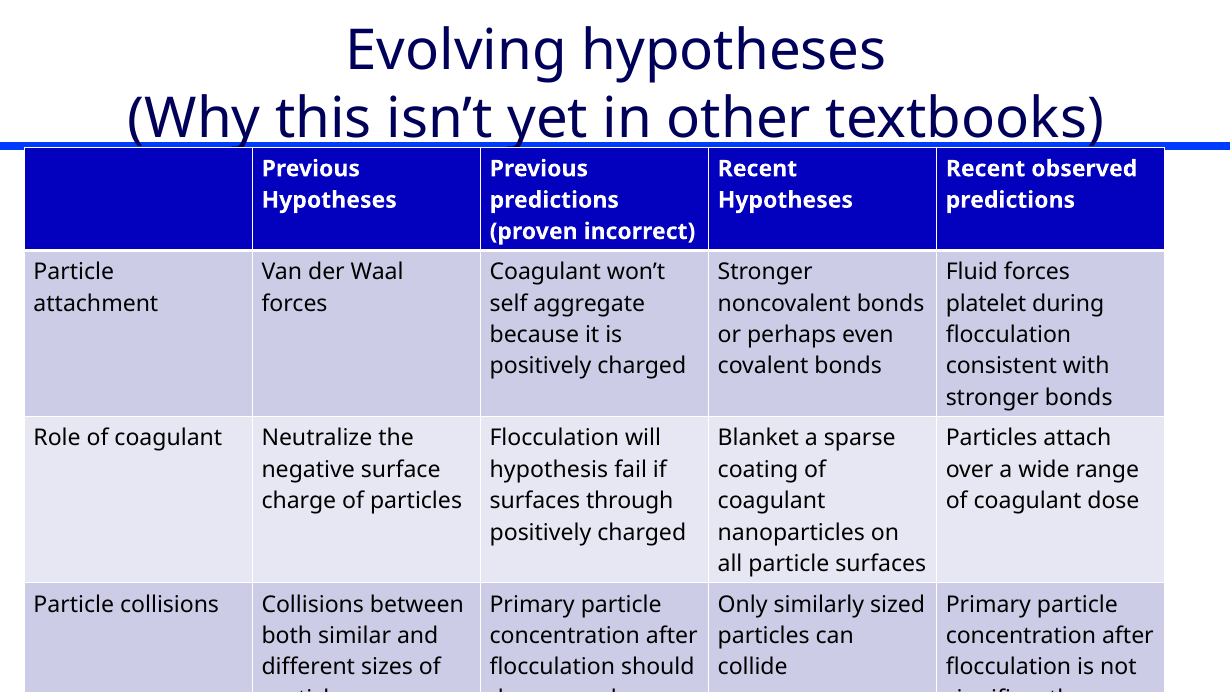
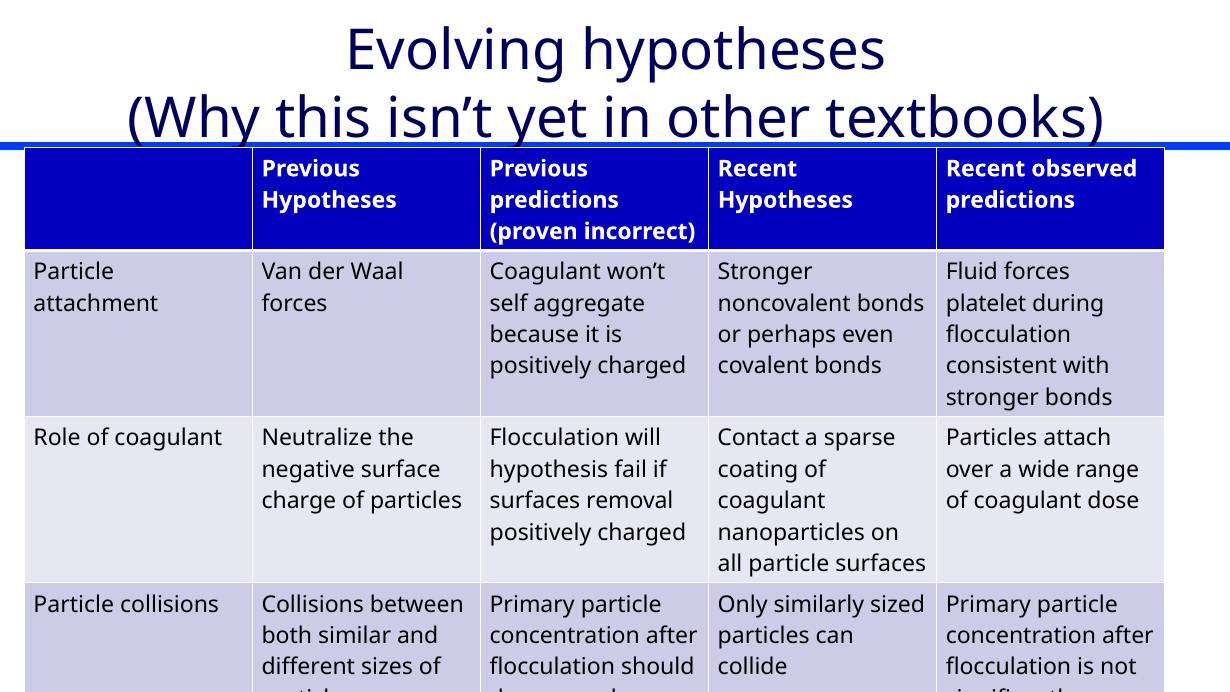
Blanket: Blanket -> Contact (758, 438)
through: through -> removal (630, 501)
